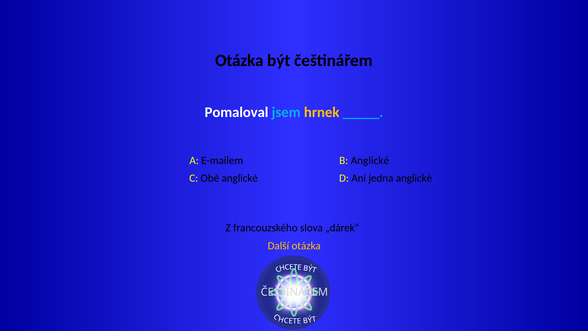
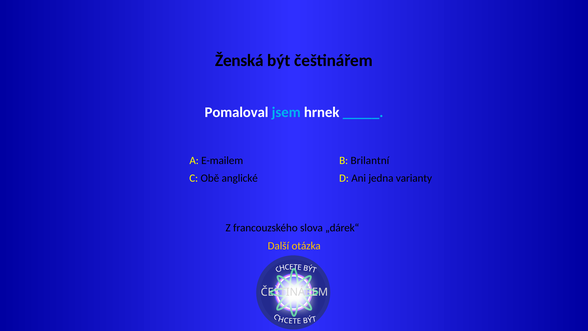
Otázka: Otázka -> Ženská (239, 61)
hrnek colour: yellow -> white (322, 112)
B Anglické: Anglické -> Brilantní (370, 160)
jedna anglické: anglické -> varianty (414, 178)
